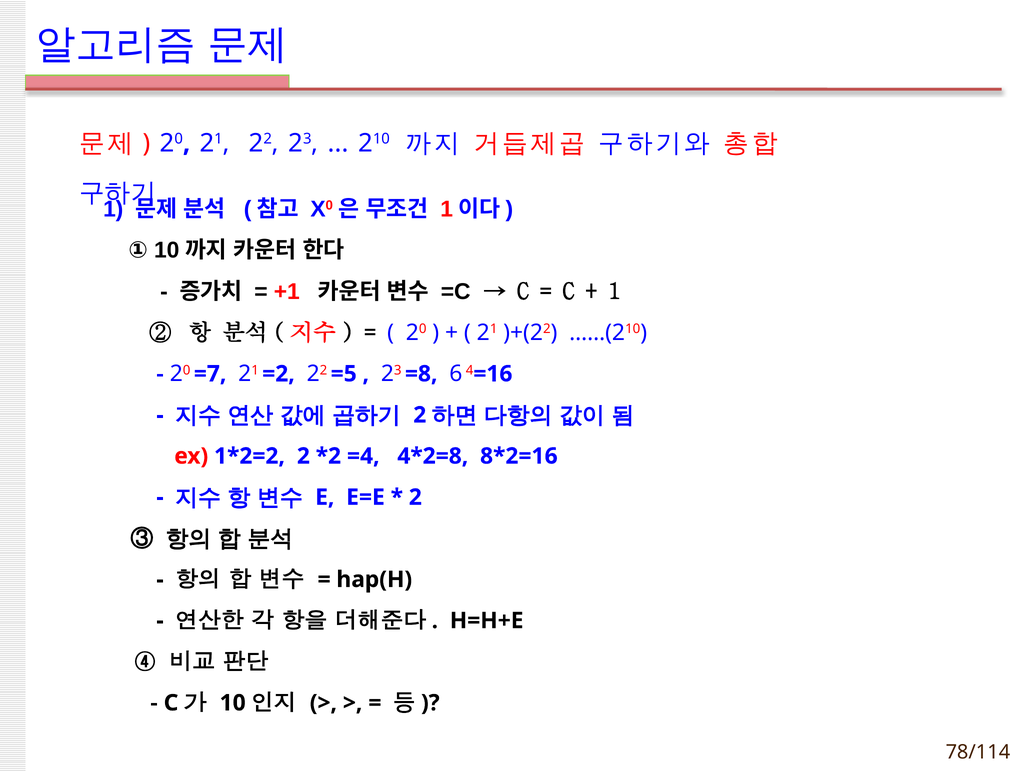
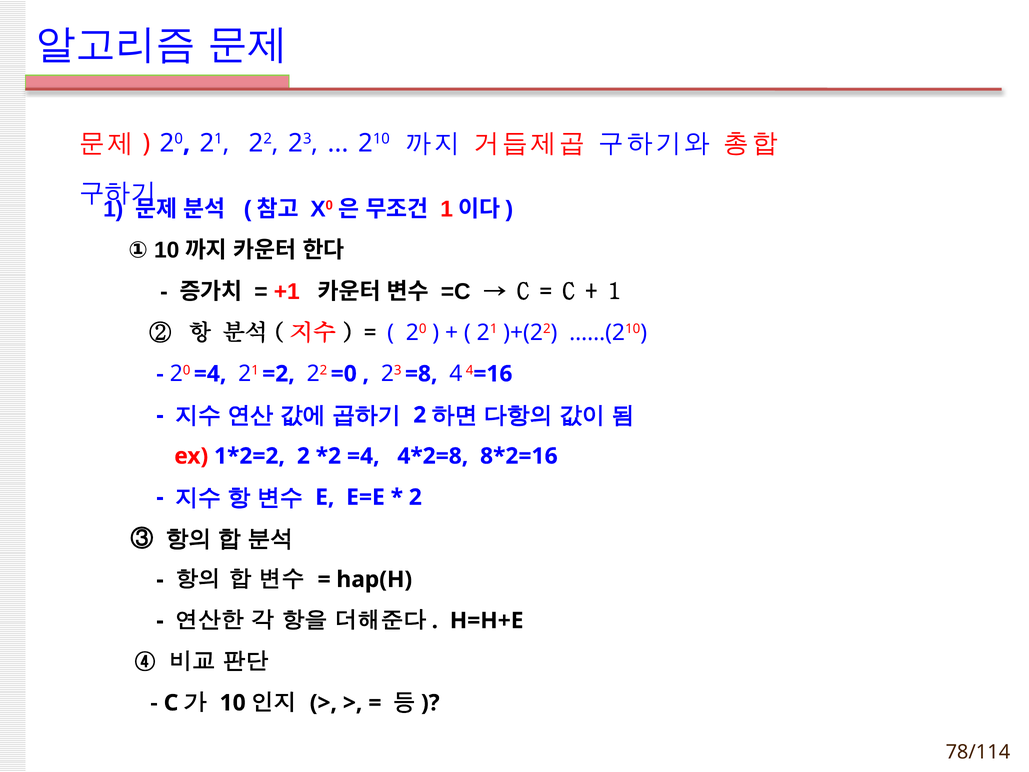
20 =7: =7 -> =4 (210, 374)
=5: =5 -> =0 (344, 374)
=8 6: 6 -> 4 (456, 374)
